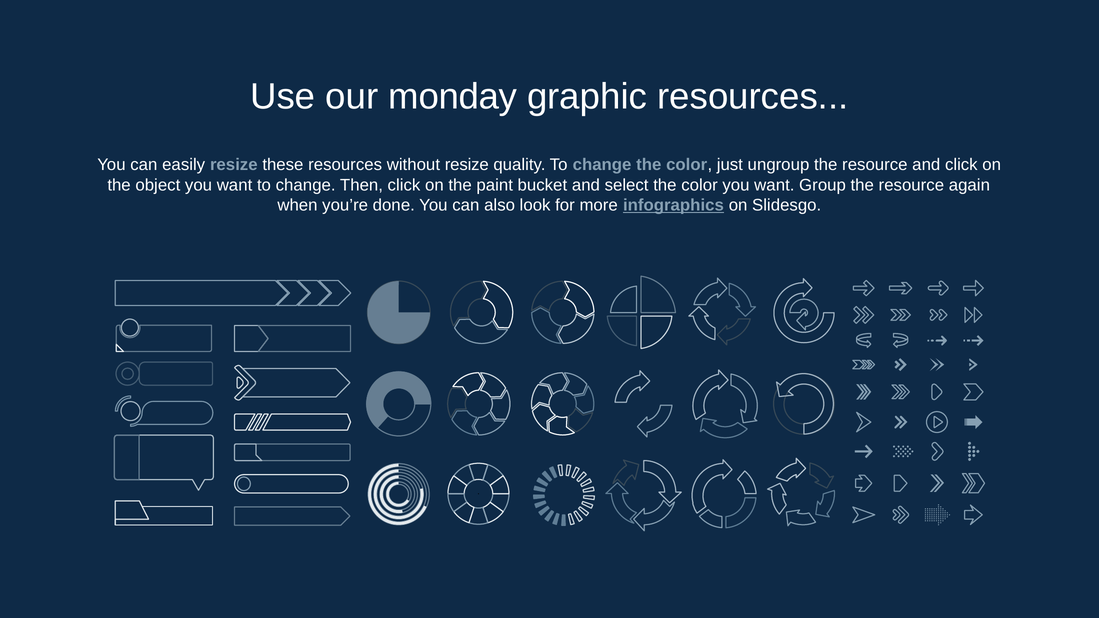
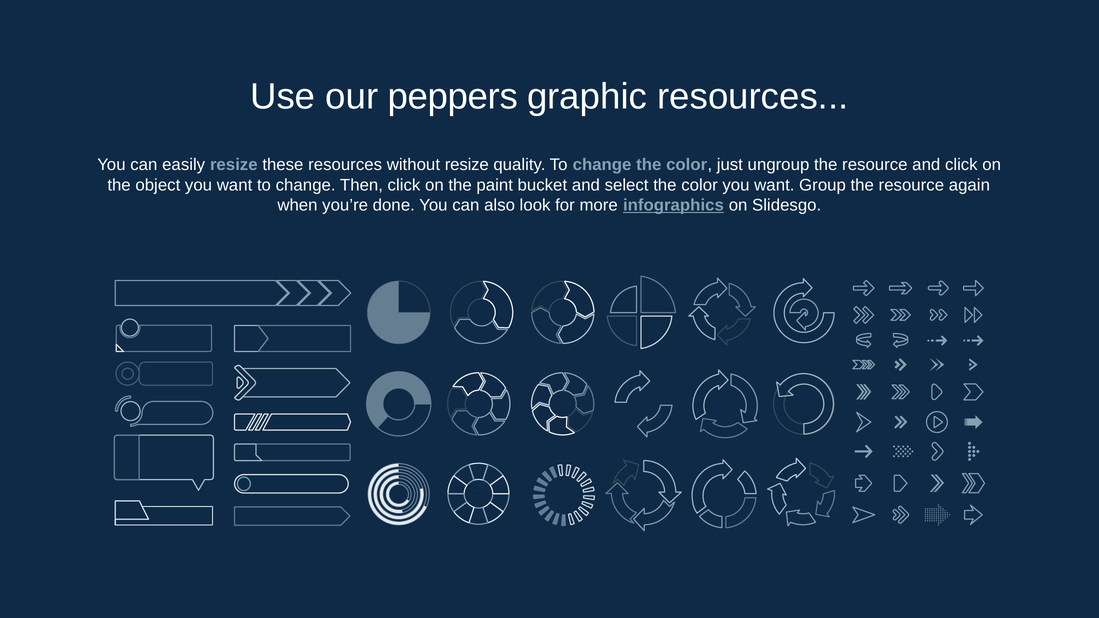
monday: monday -> peppers (453, 97)
